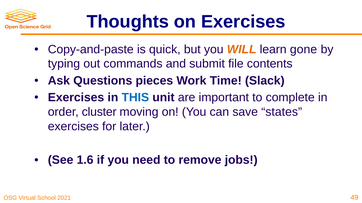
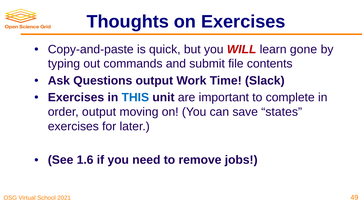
WILL colour: orange -> red (242, 49)
Questions pieces: pieces -> output (154, 81)
order cluster: cluster -> output (99, 112)
